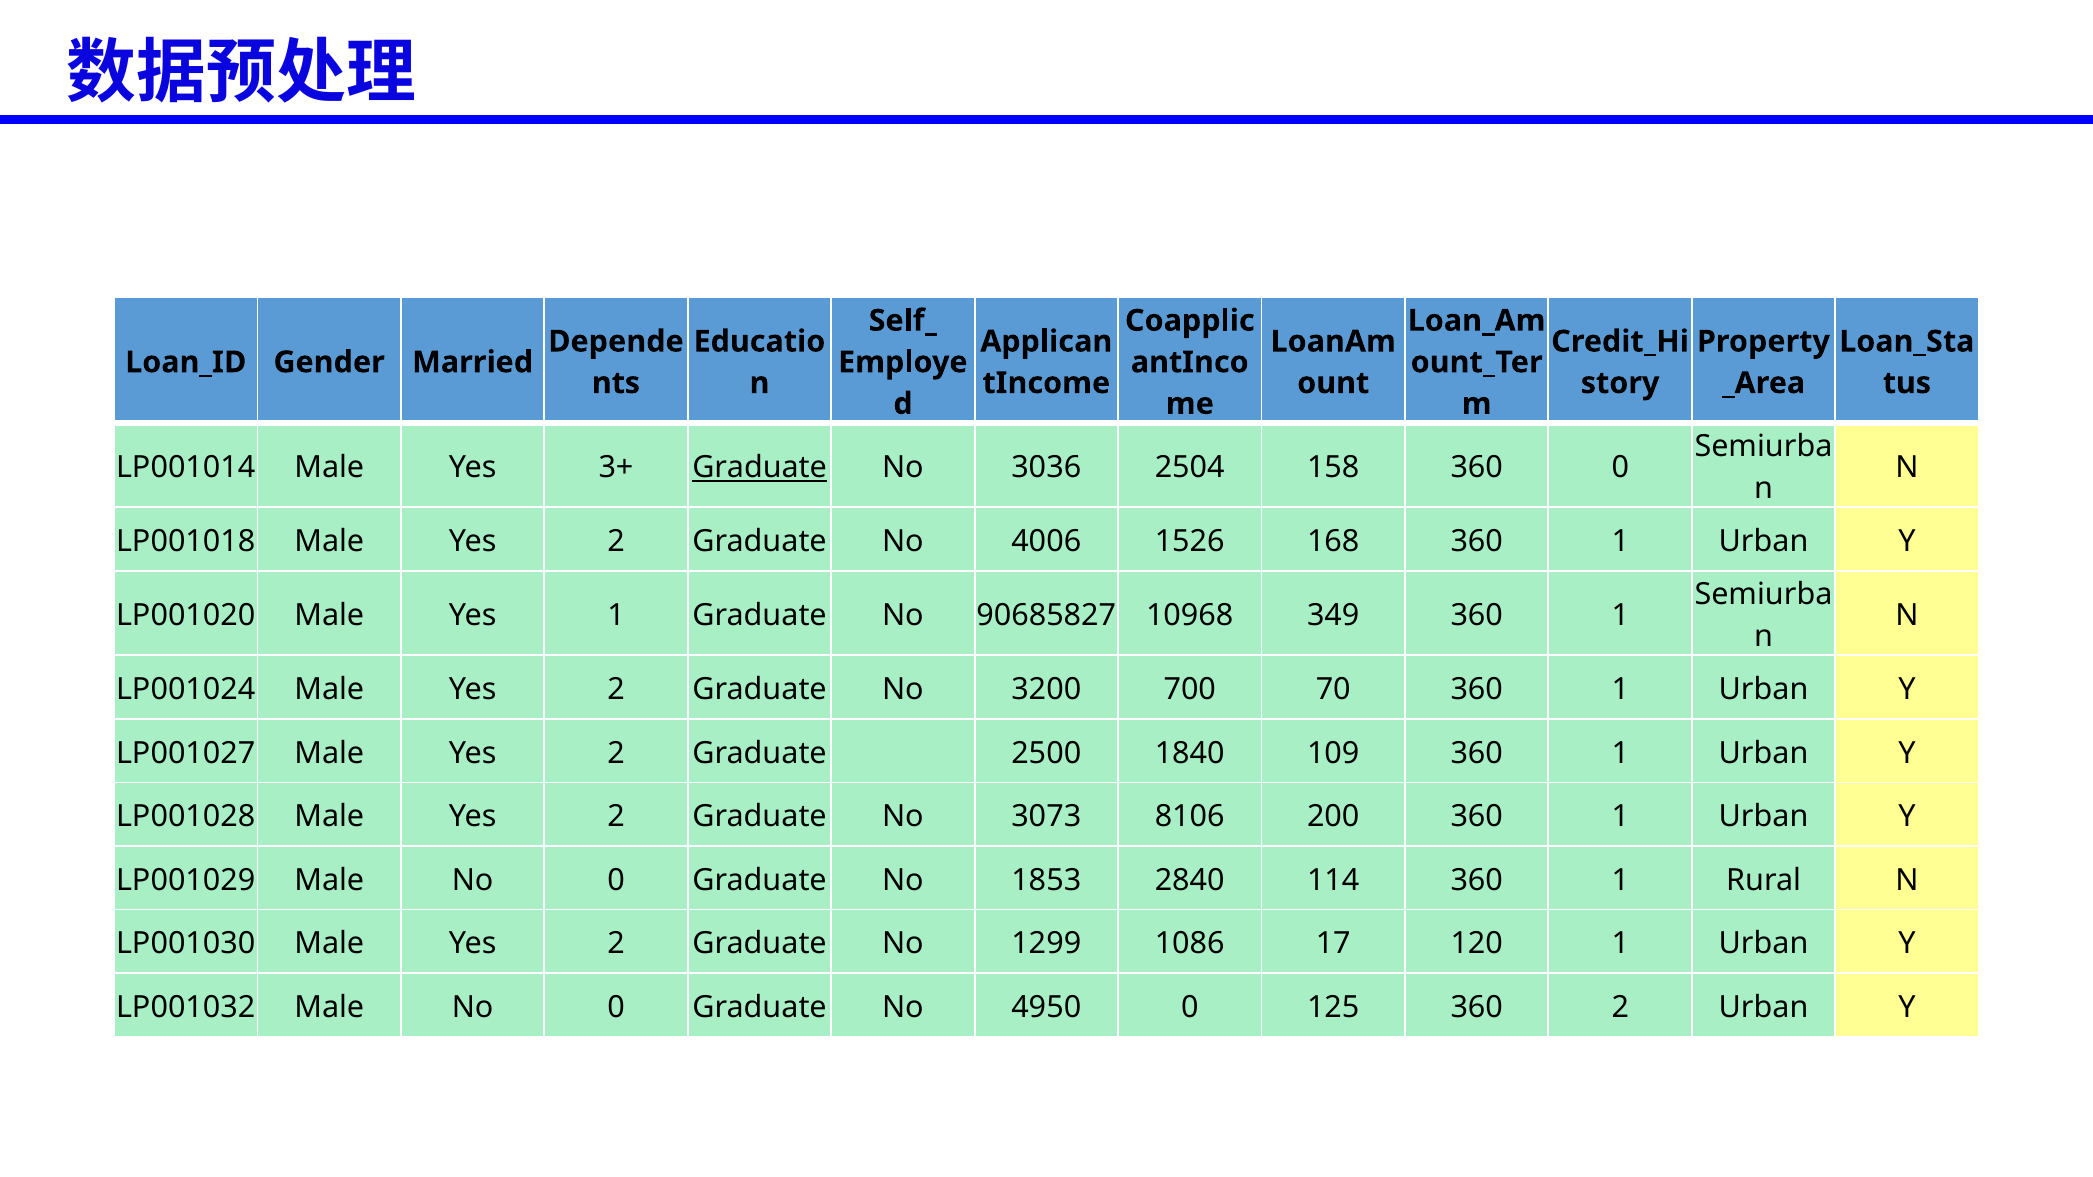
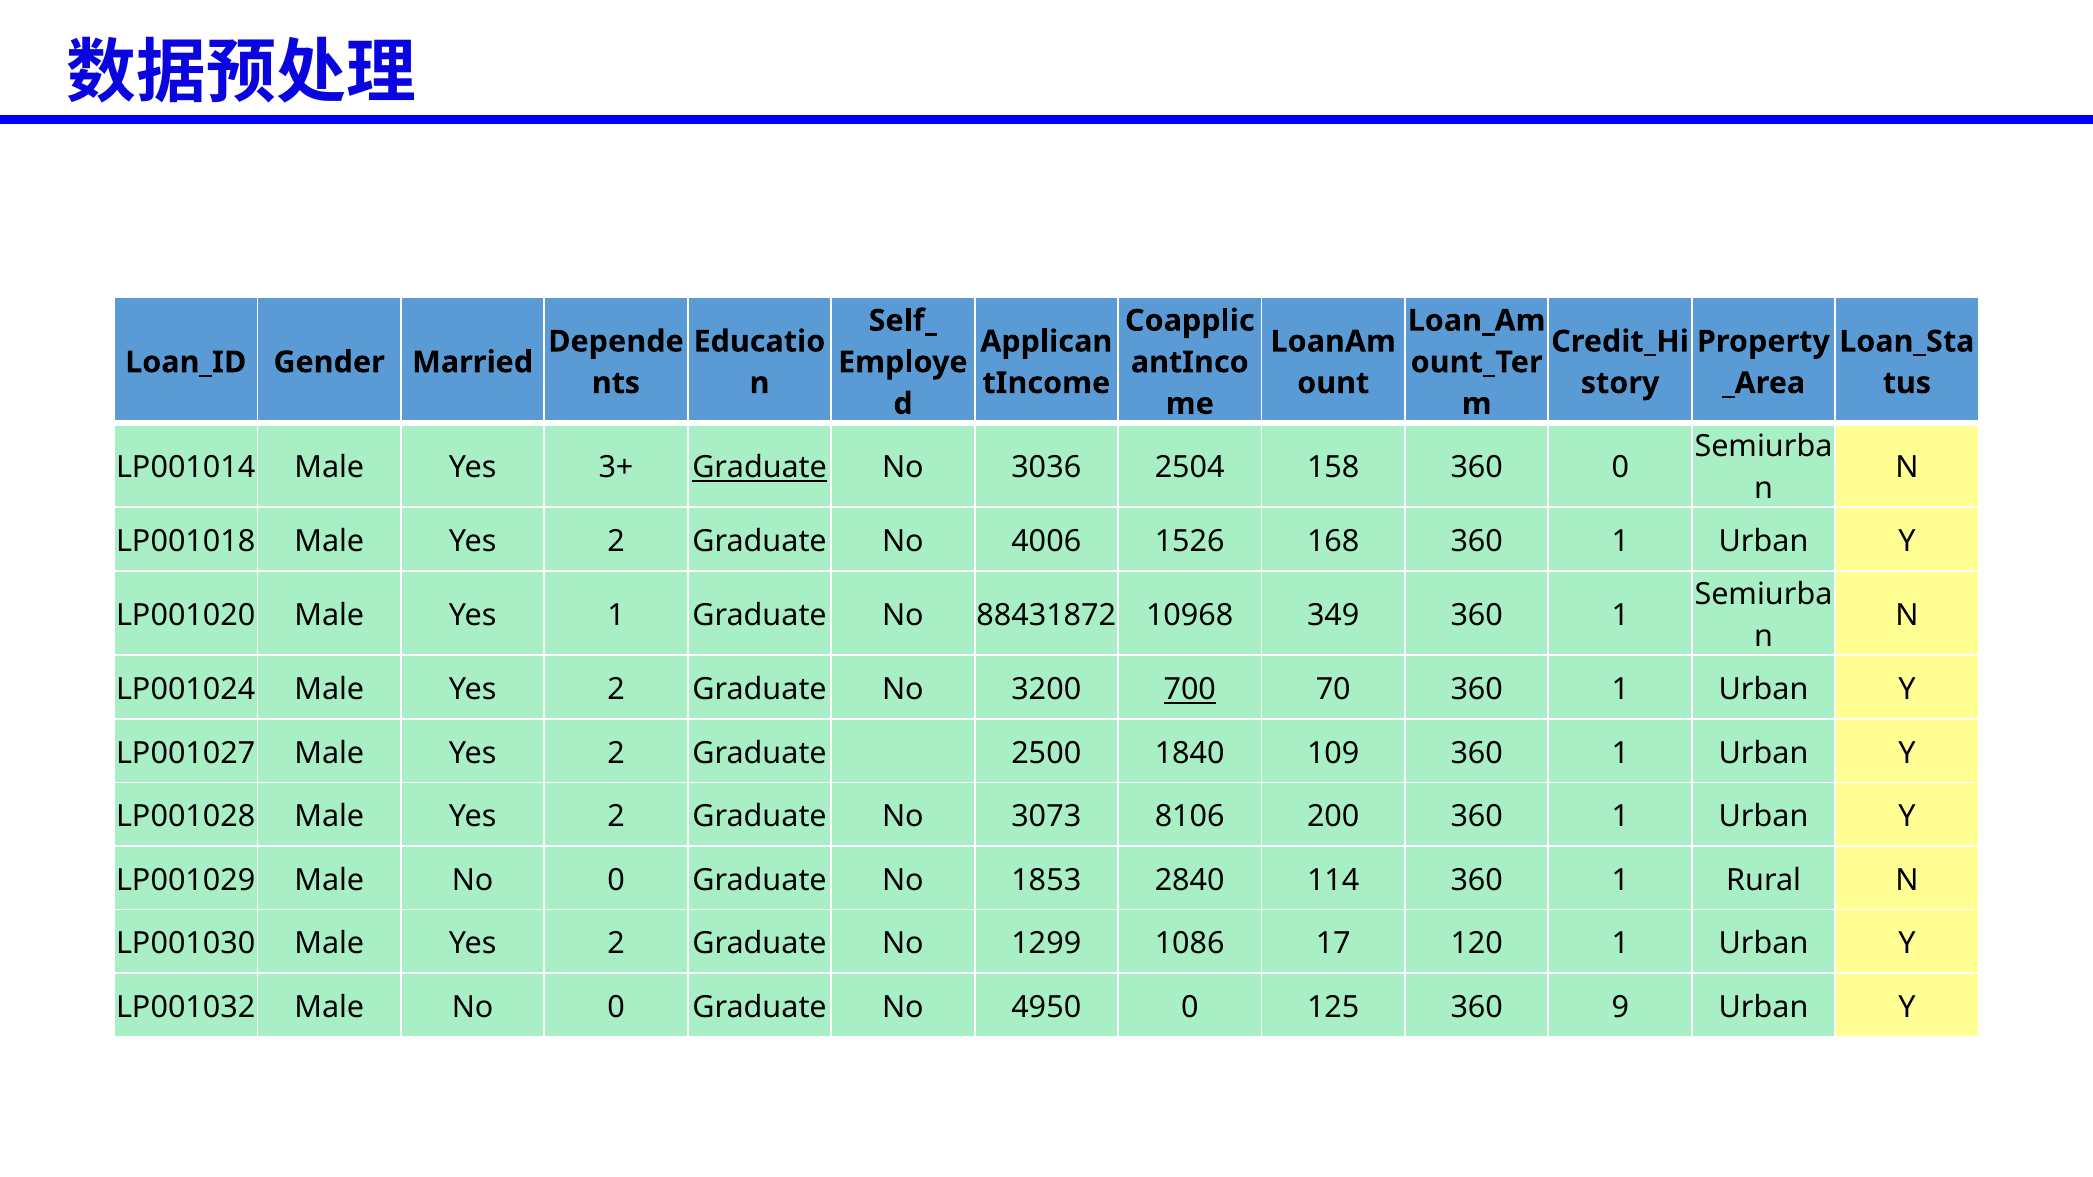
90685827: 90685827 -> 88431872 (1046, 616)
700 underline: none -> present (1190, 690)
360 2: 2 -> 9 (1620, 1007)
